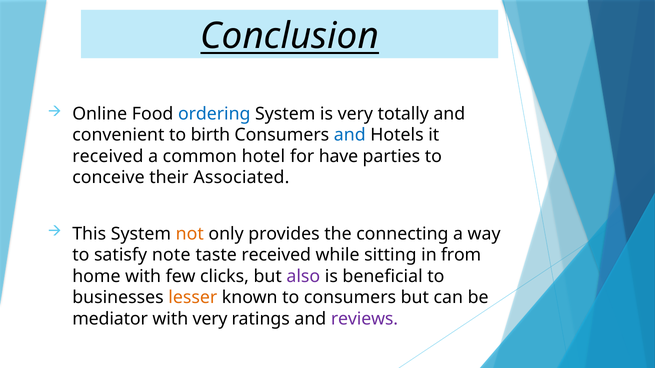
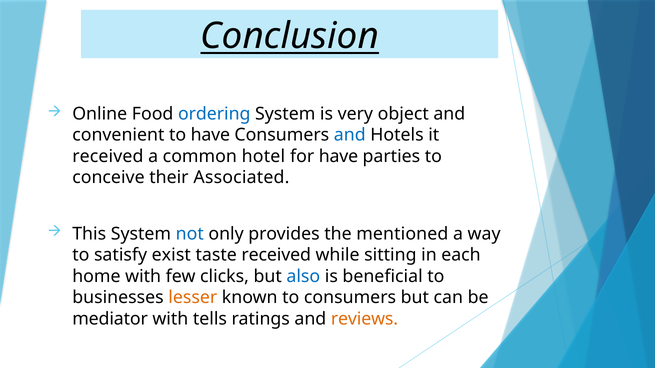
totally: totally -> object (403, 114)
to birth: birth -> have (210, 135)
not colour: orange -> blue (190, 234)
connecting: connecting -> mentioned (402, 234)
note: note -> exist (171, 255)
from: from -> each (461, 255)
also colour: purple -> blue (303, 277)
with very: very -> tells (210, 319)
reviews colour: purple -> orange (364, 319)
